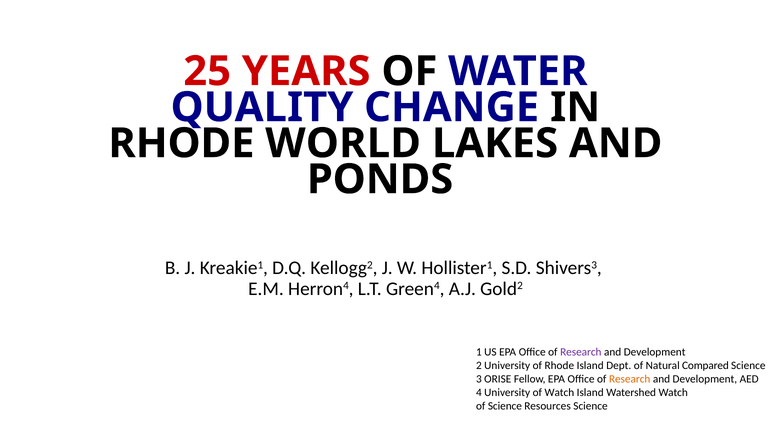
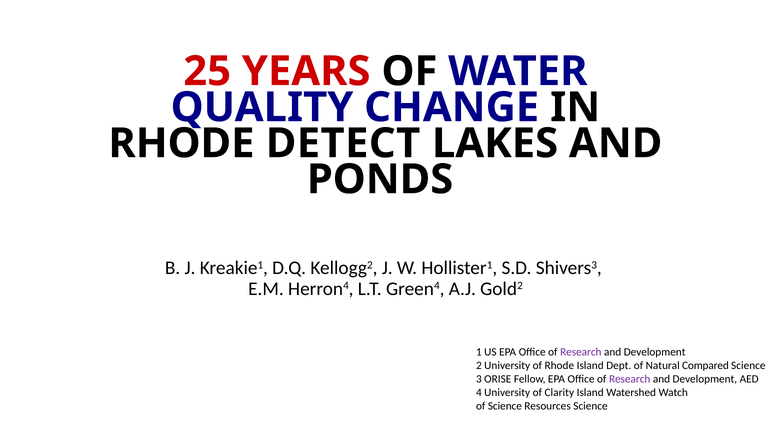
WORLD: WORLD -> DETECT (343, 144)
Research colour: orange -> purple (630, 380)
of Watch: Watch -> Clarity (559, 393)
